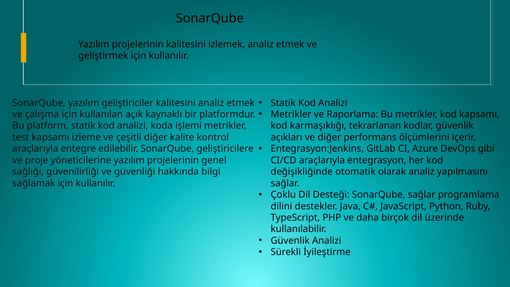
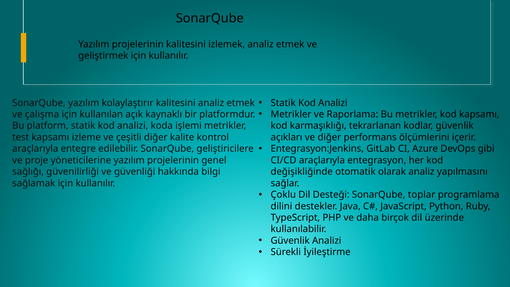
geliştiriciler: geliştiriciler -> kolaylaştırır (128, 103)
SonarQube sağlar: sağlar -> toplar (422, 195)
